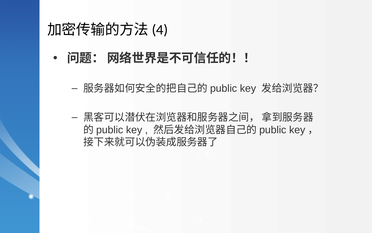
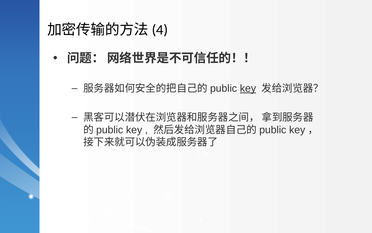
key underline: none -> present (248, 88)
